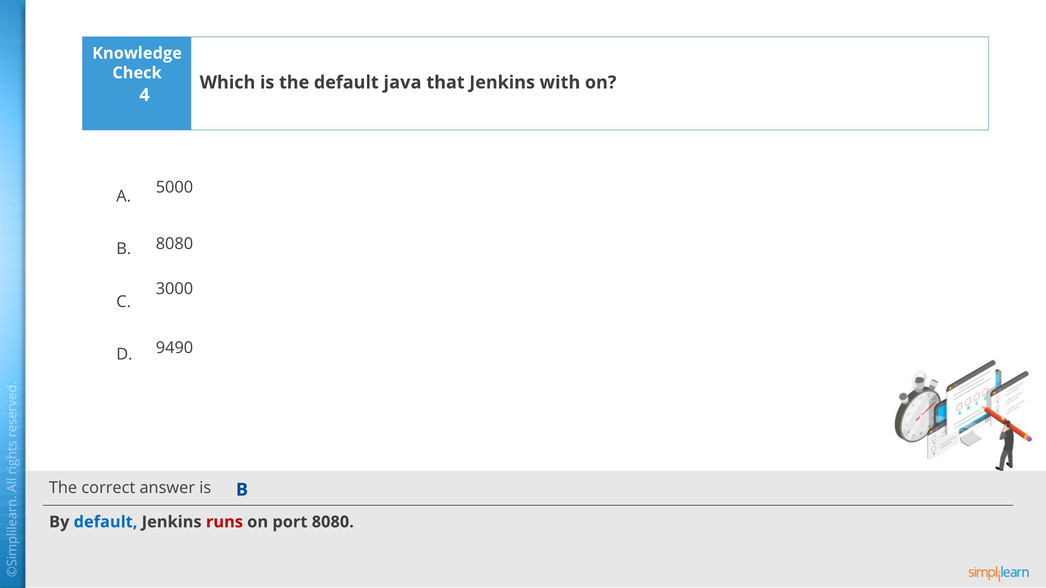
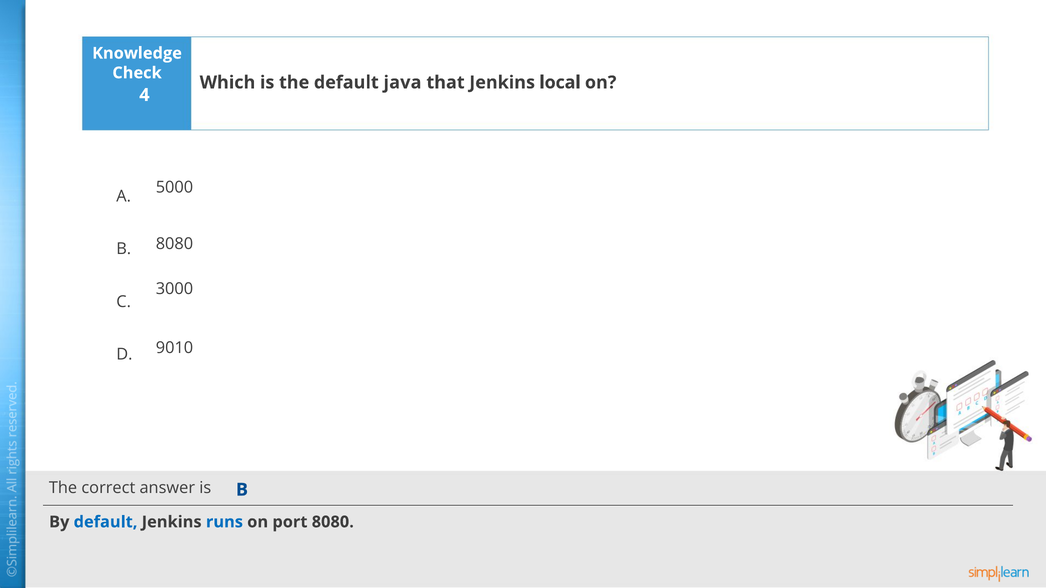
with: with -> local (560, 83)
9490: 9490 -> 9010 (174, 348)
runs colour: red -> blue (224, 522)
